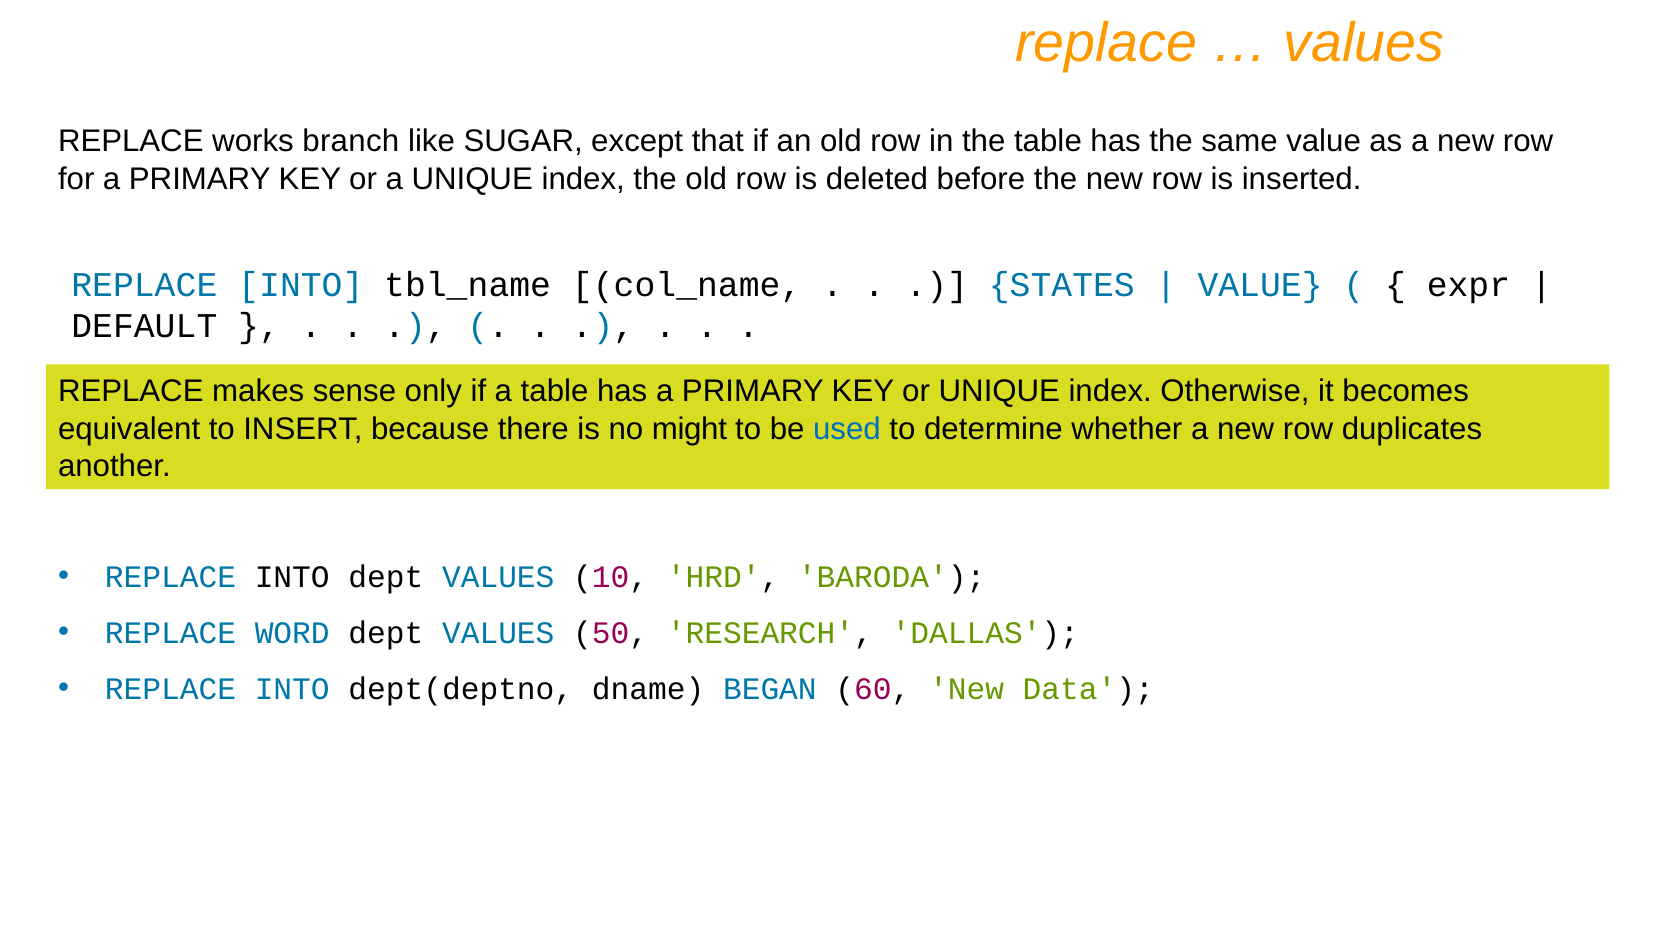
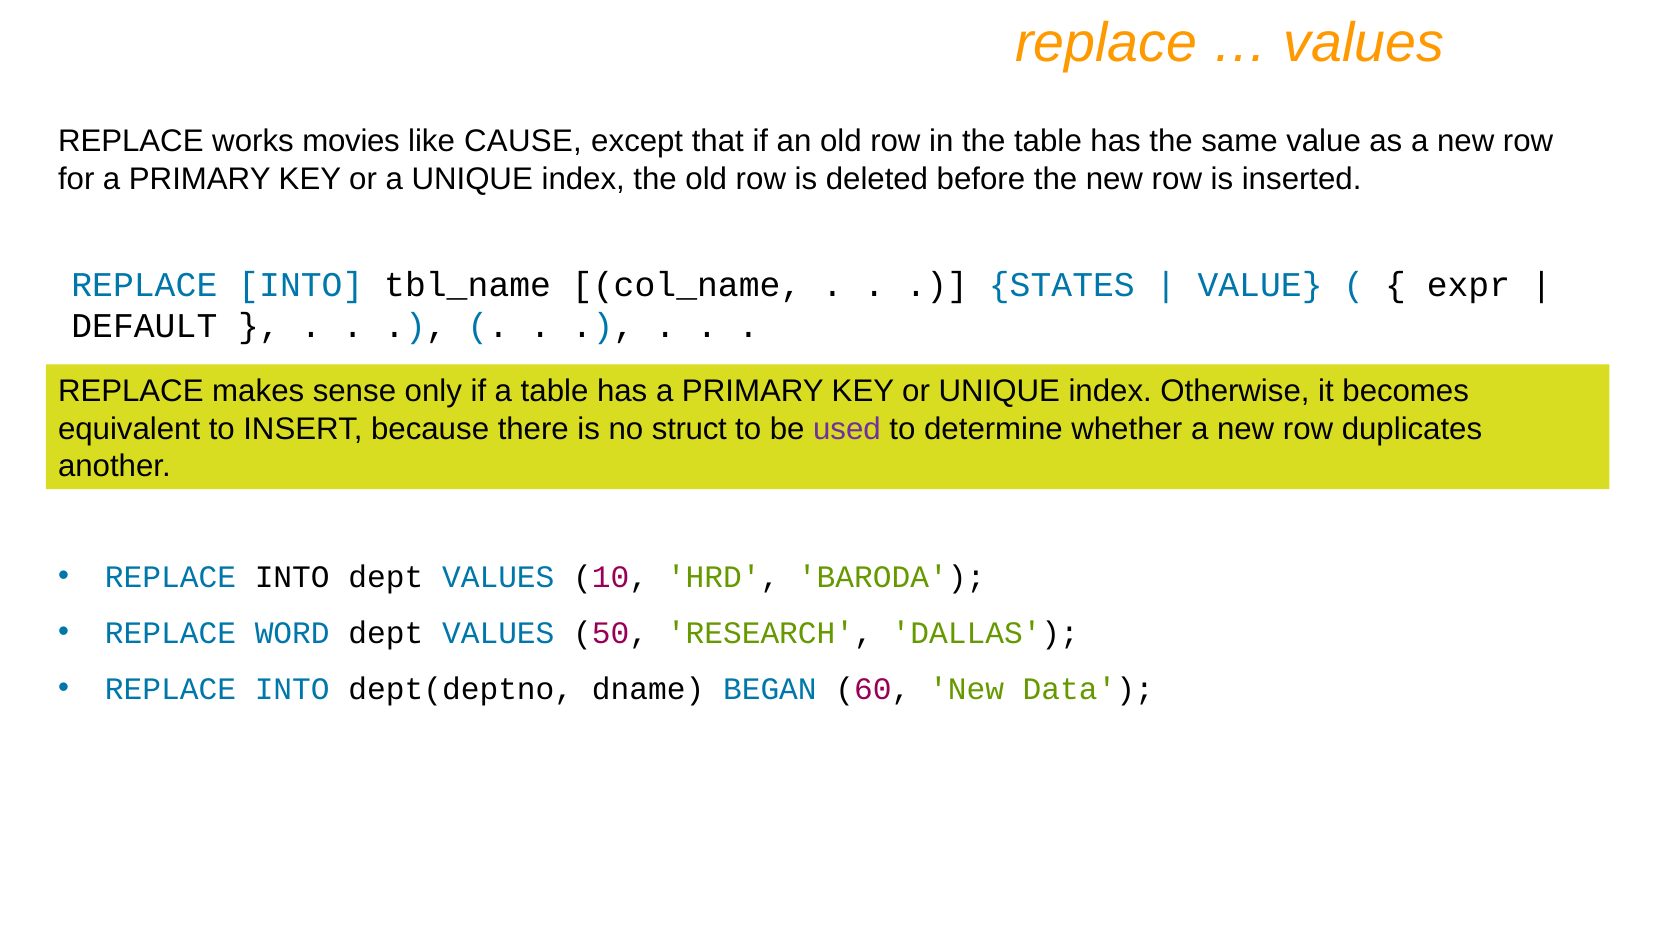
branch: branch -> movies (351, 141)
SUGAR: SUGAR -> CAUSE (523, 141)
might: might -> struct (689, 429)
used colour: blue -> purple (847, 429)
